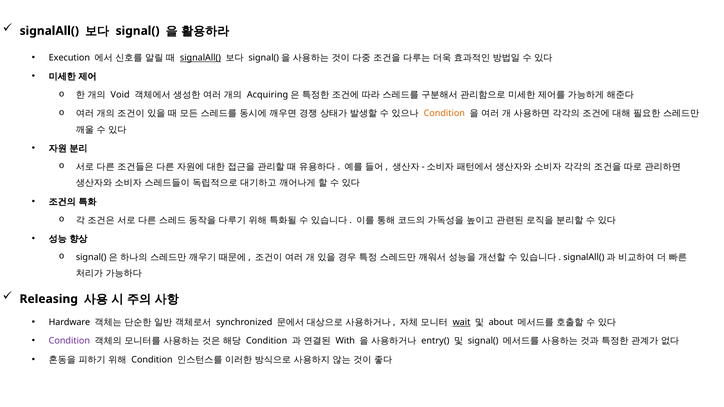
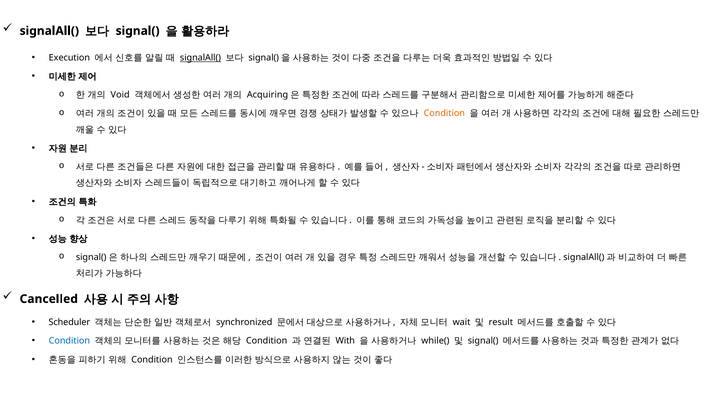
Releasing: Releasing -> Cancelled (49, 299)
Hardware: Hardware -> Scheduler (69, 323)
wait underline: present -> none (462, 323)
about: about -> result (501, 323)
Condition colour: purple -> blue (69, 341)
entry(: entry( -> while( (435, 341)
